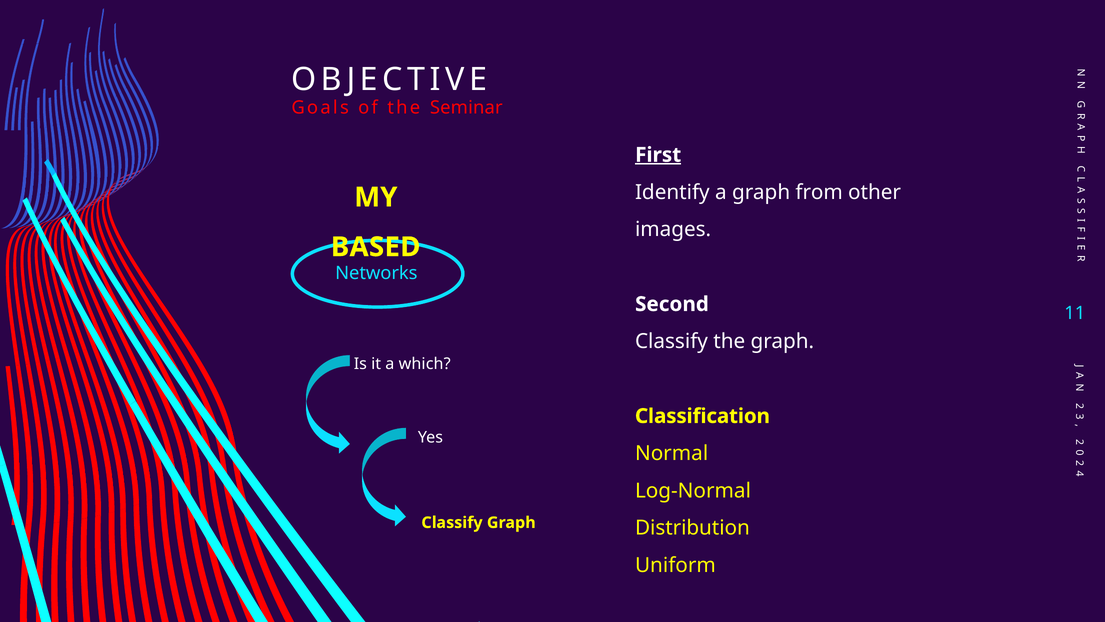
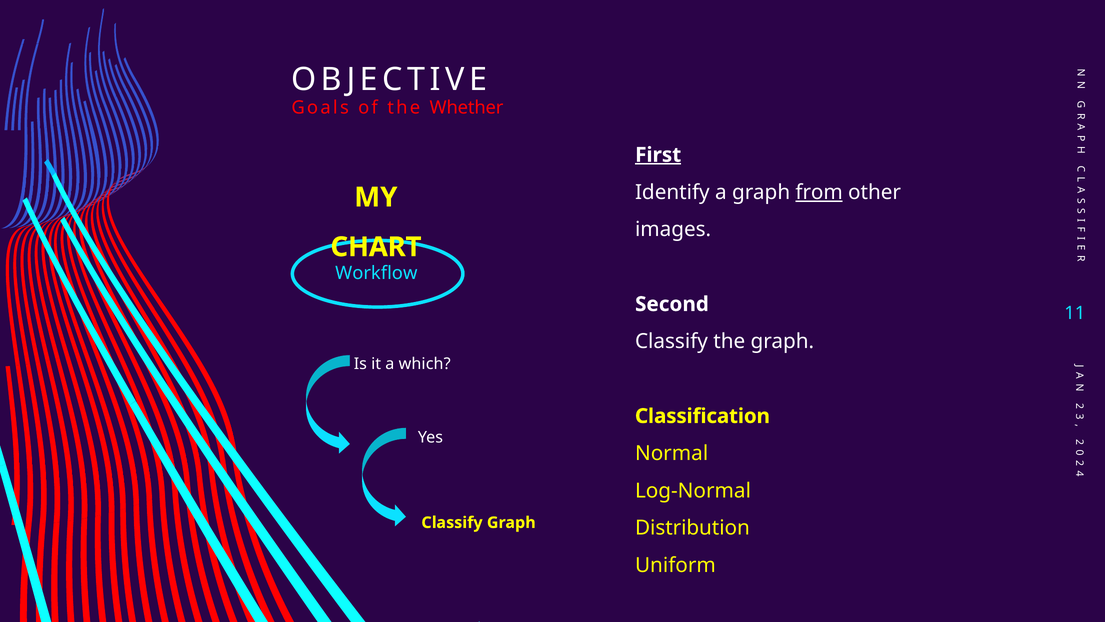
Seminar: Seminar -> Whether (466, 108)
from underline: none -> present (819, 192)
BASED: BASED -> CHART (376, 247)
Networks: Networks -> Workflow (376, 273)
